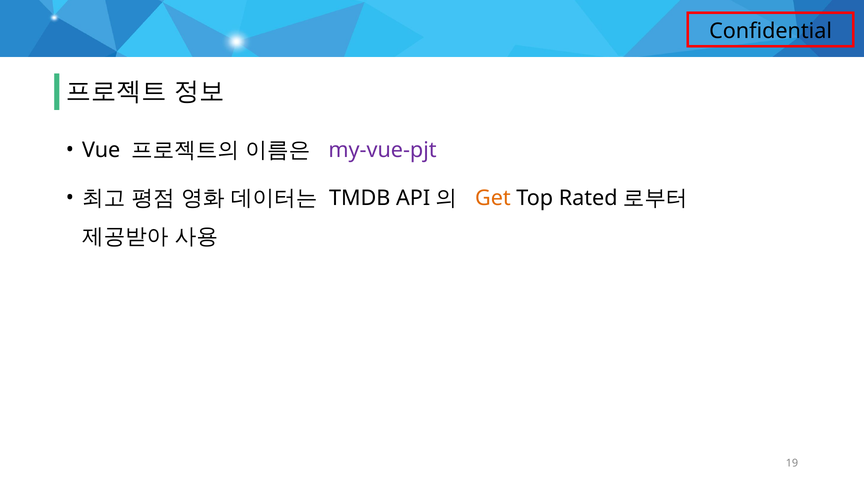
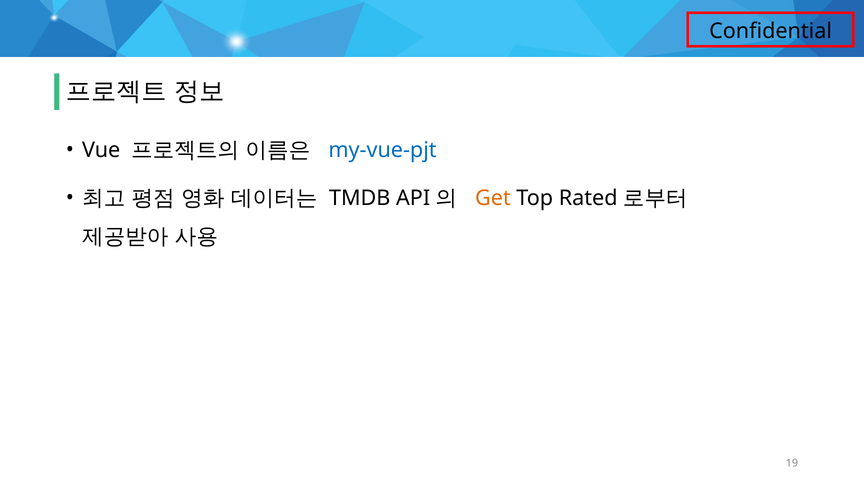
my-vue-pjt colour: purple -> blue (383, 150)
